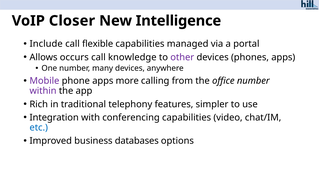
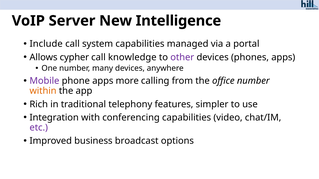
Closer: Closer -> Server (72, 21)
flexible: flexible -> system (98, 44)
occurs: occurs -> cypher (74, 57)
within colour: purple -> orange (43, 91)
etc colour: blue -> purple (39, 128)
databases: databases -> broadcast (137, 141)
